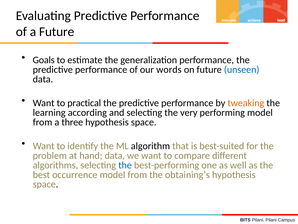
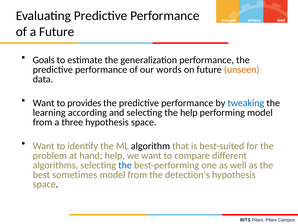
unseen colour: blue -> orange (242, 69)
practical: practical -> provides (84, 103)
tweaking colour: orange -> blue (246, 103)
the very: very -> help (189, 112)
hand data: data -> help (115, 155)
occurrence: occurrence -> sometimes (75, 174)
obtaining’s: obtaining’s -> detection’s (187, 174)
